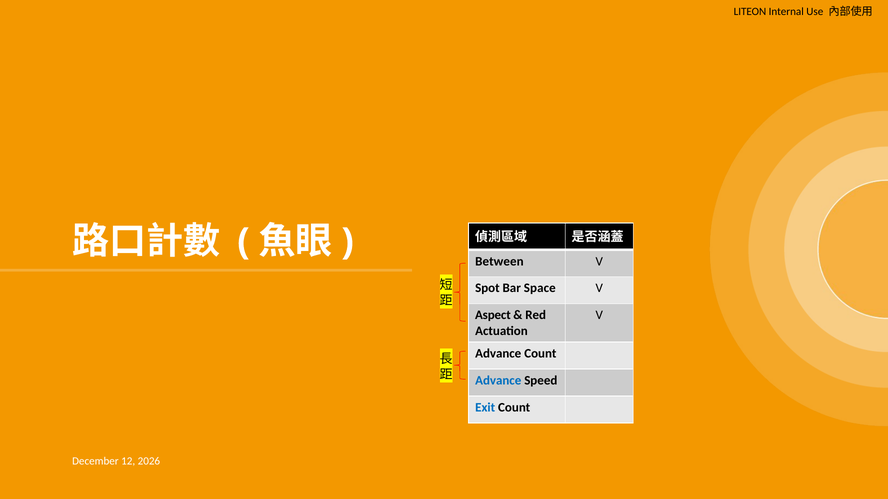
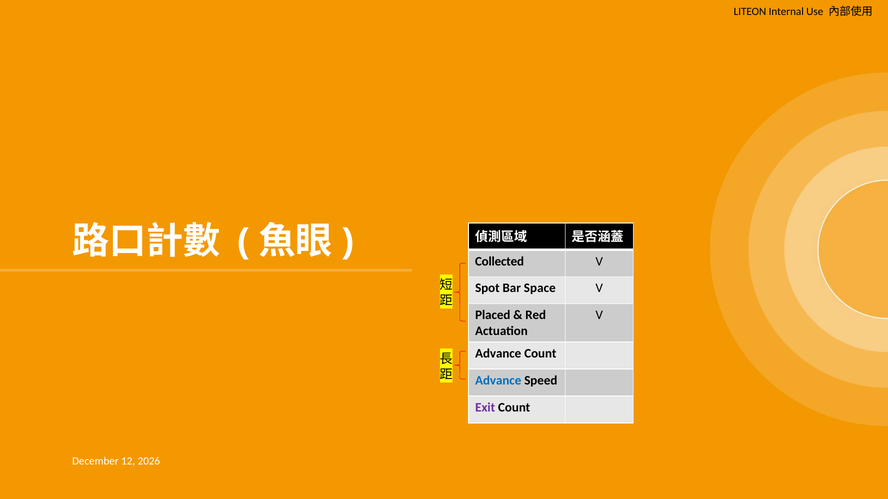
Between: Between -> Collected (500, 261)
Aspect: Aspect -> Placed (493, 316)
Exit colour: blue -> purple (485, 408)
